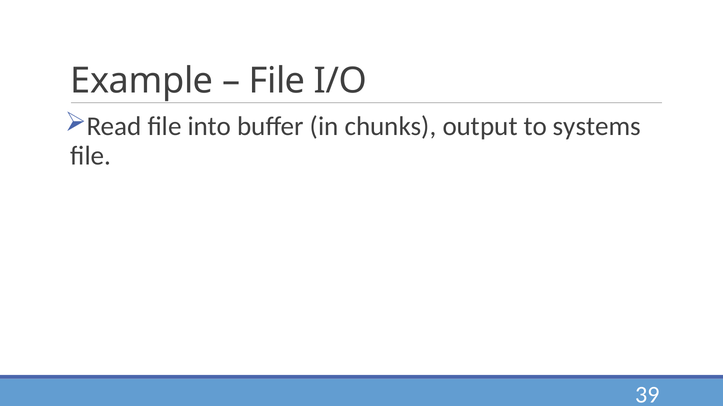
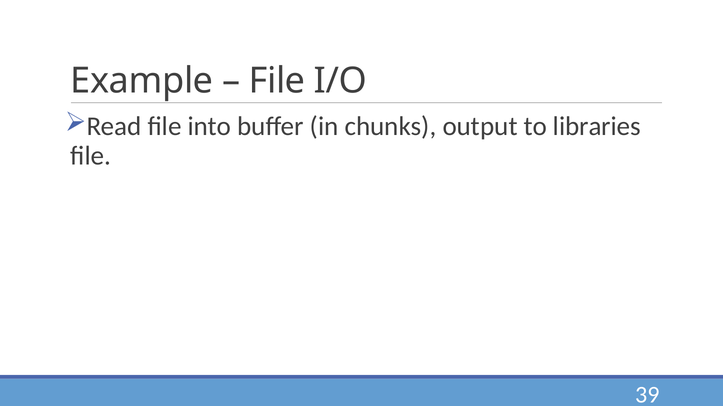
systems: systems -> libraries (597, 127)
